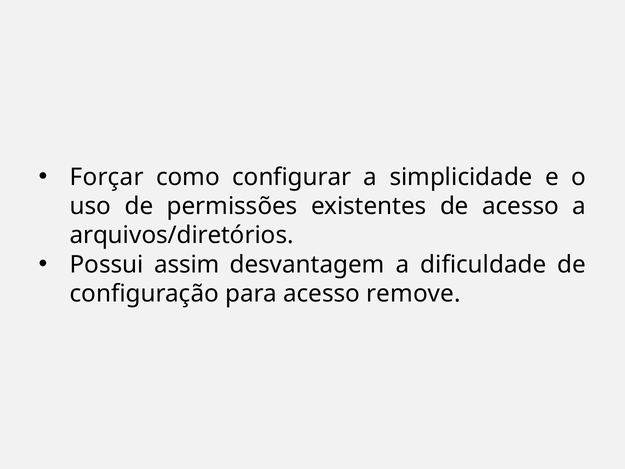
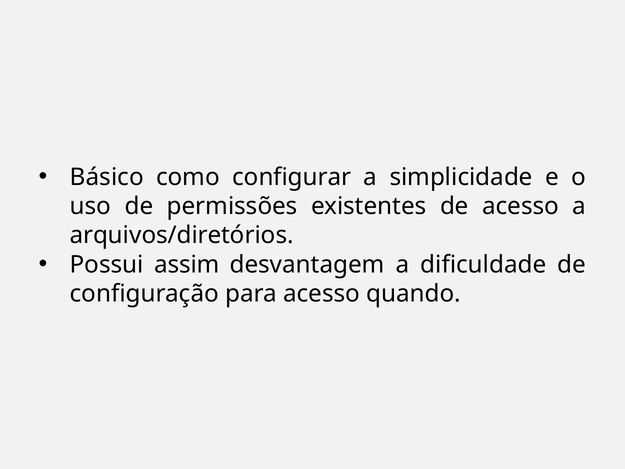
Forçar: Forçar -> Básico (107, 177)
remove: remove -> quando (414, 294)
